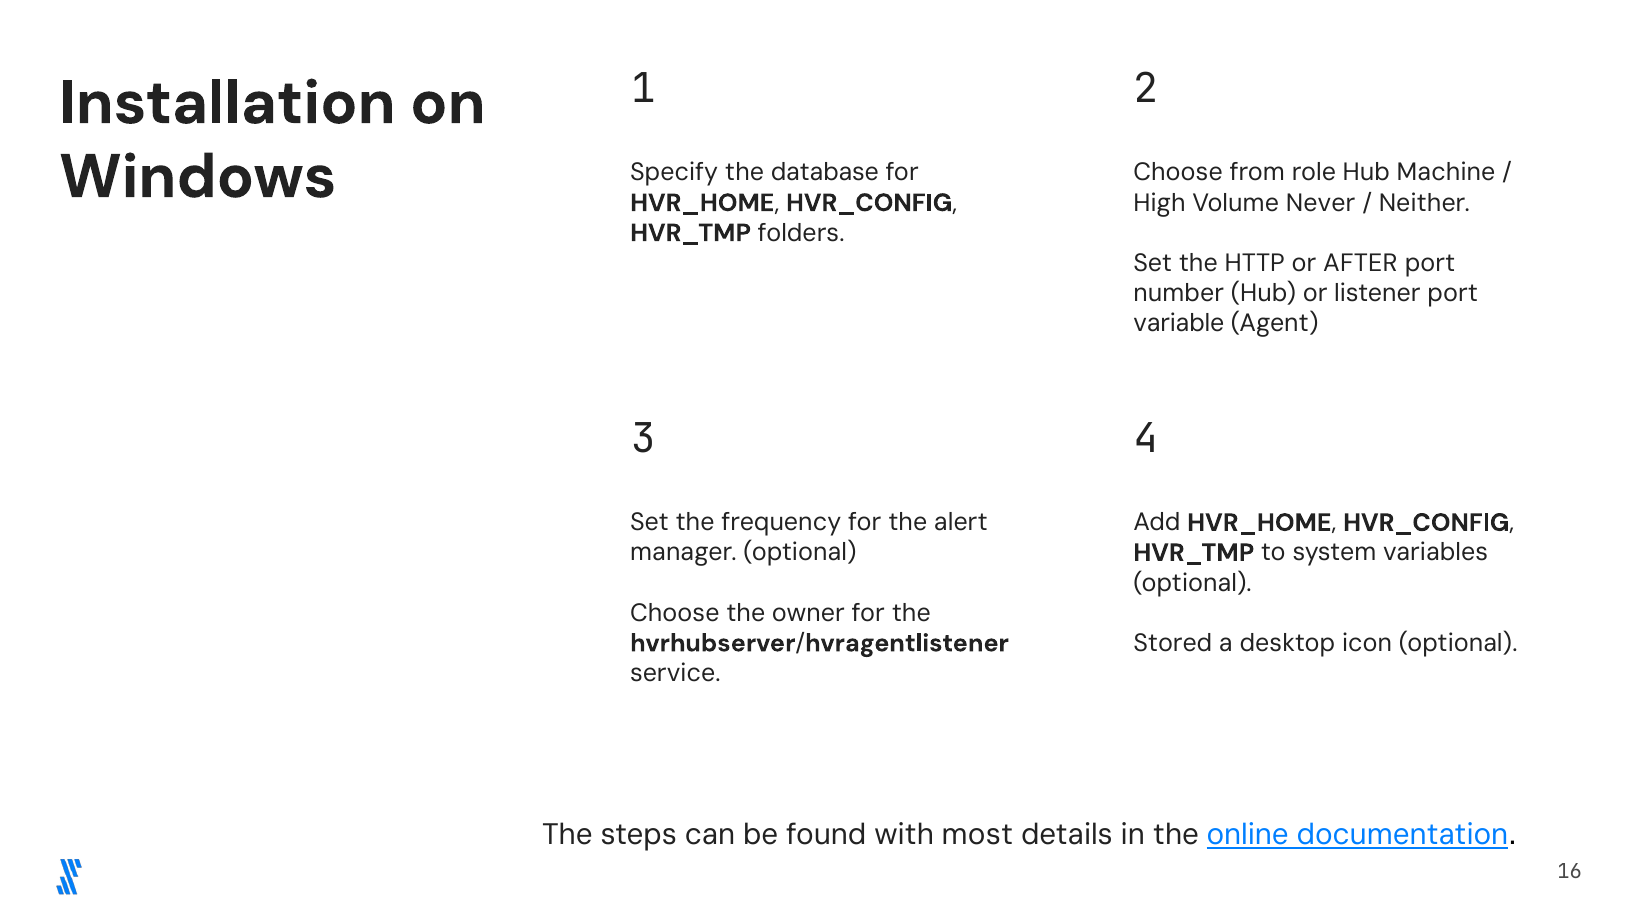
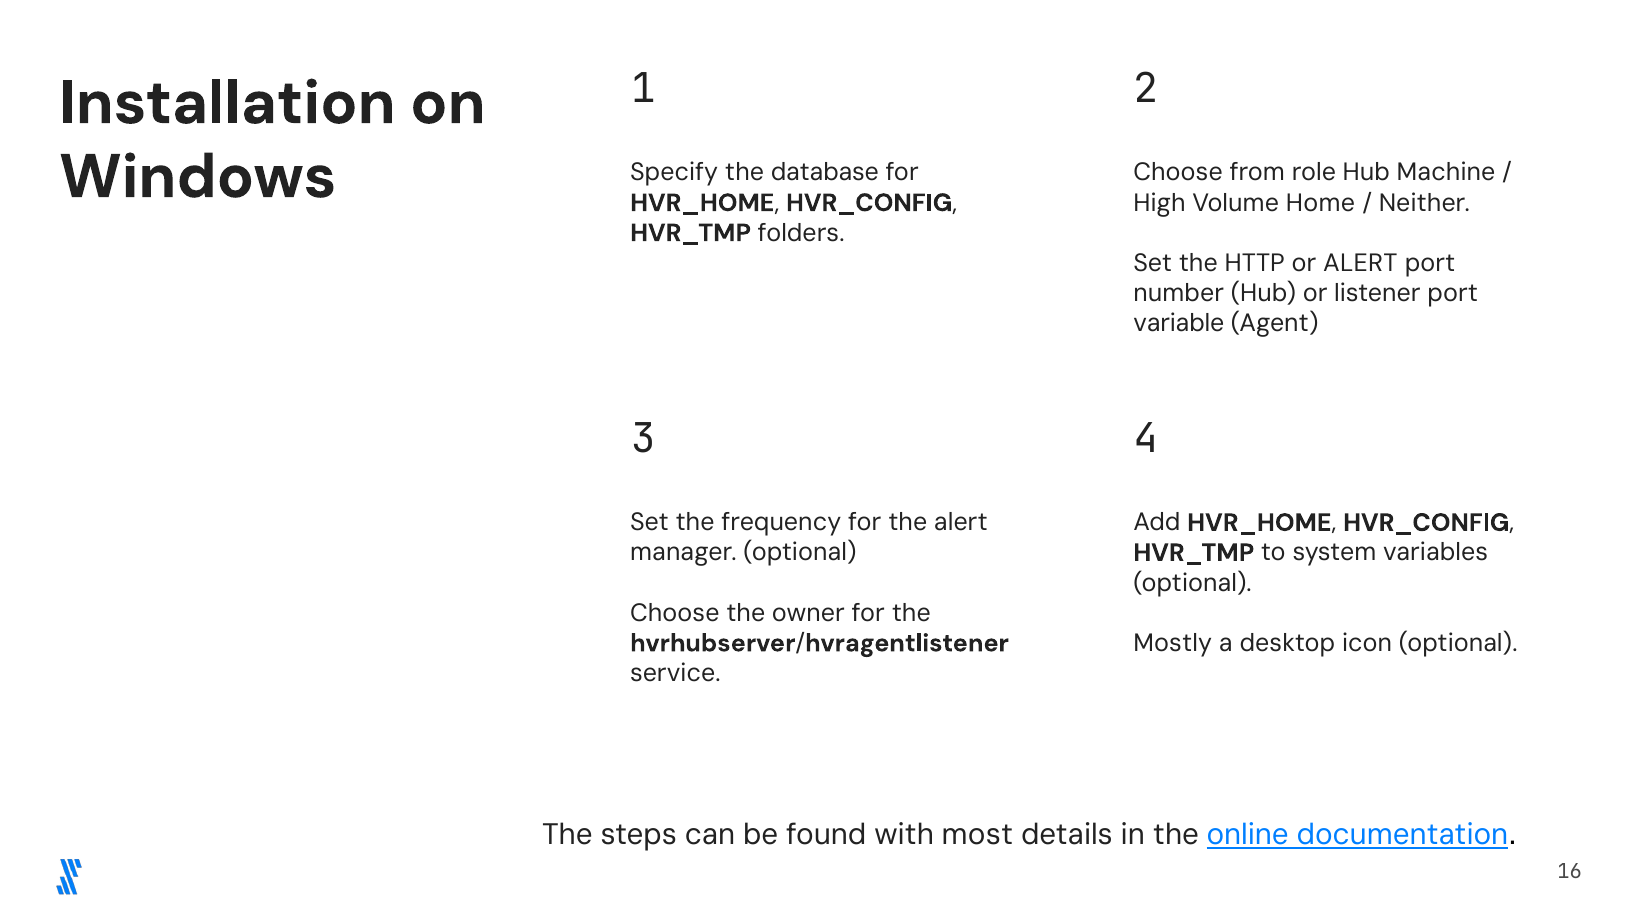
Never: Never -> Home (1321, 203)
or AFTER: AFTER -> ALERT (1360, 263)
Stored: Stored -> Mostly (1173, 643)
